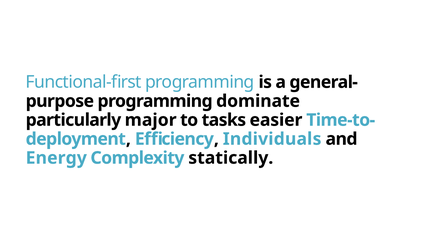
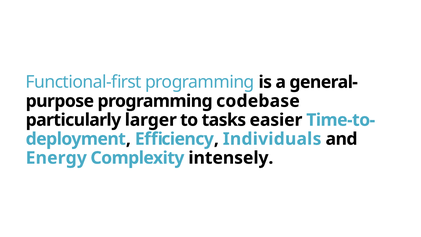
dominate: dominate -> codebase (258, 101)
major: major -> larger (151, 120)
statically: statically -> intensely (231, 158)
